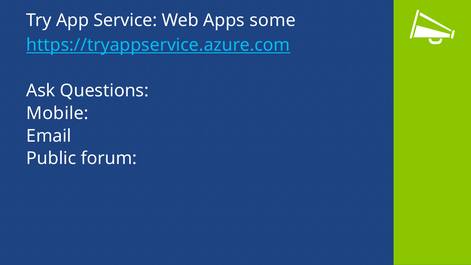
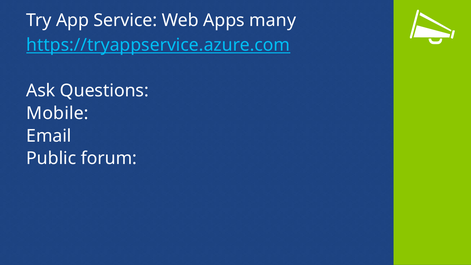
some: some -> many (273, 20)
